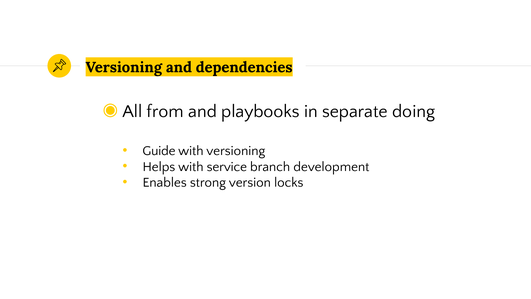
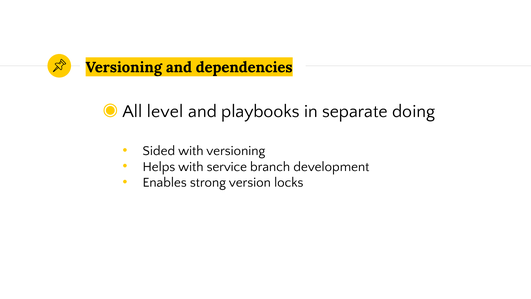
from: from -> level (165, 111)
Guide: Guide -> Sided (159, 151)
